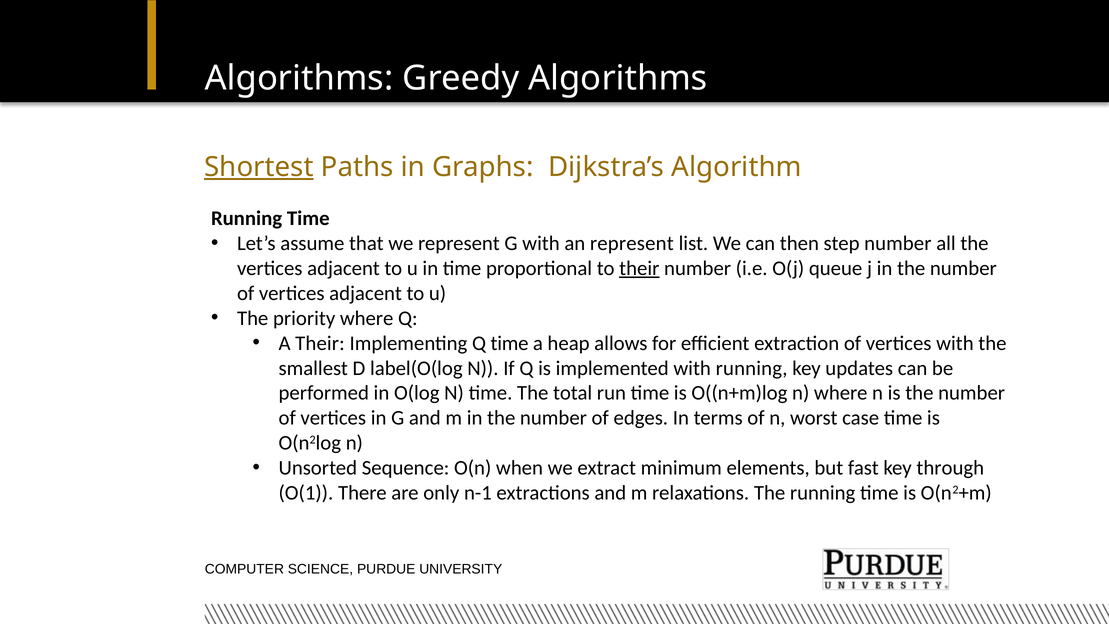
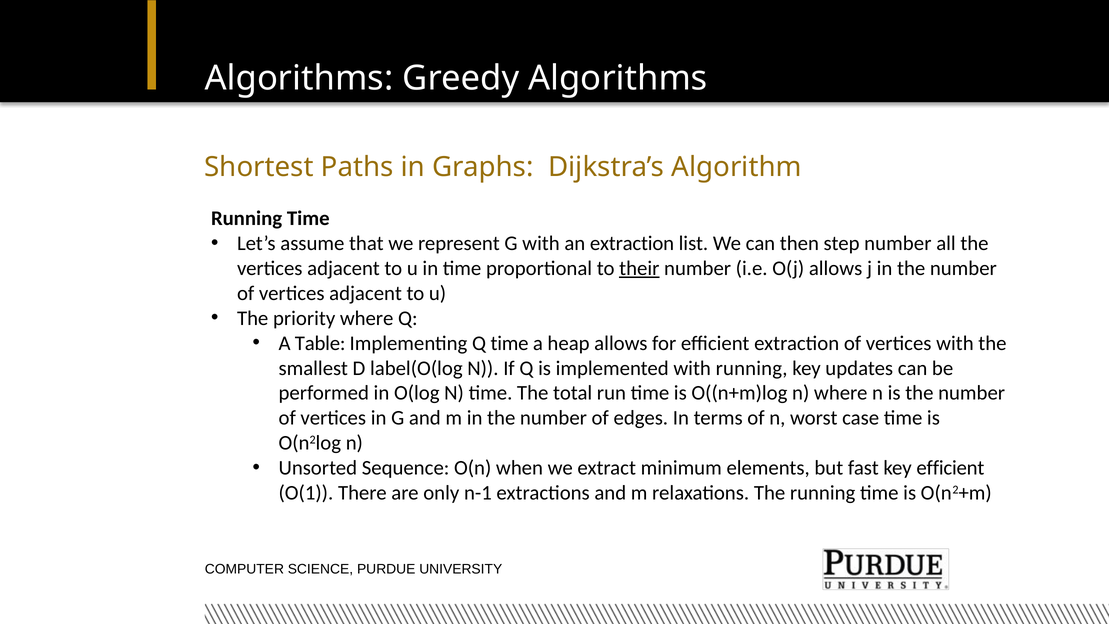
Shortest underline: present -> none (259, 167)
an represent: represent -> extraction (632, 243)
O(j queue: queue -> allows (836, 268)
A Their: Their -> Table (320, 343)
key through: through -> efficient (950, 468)
